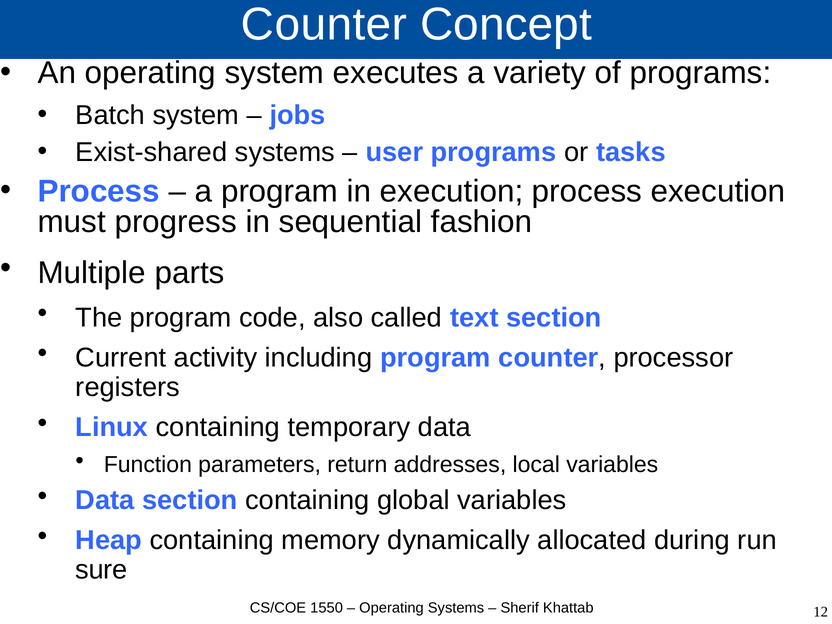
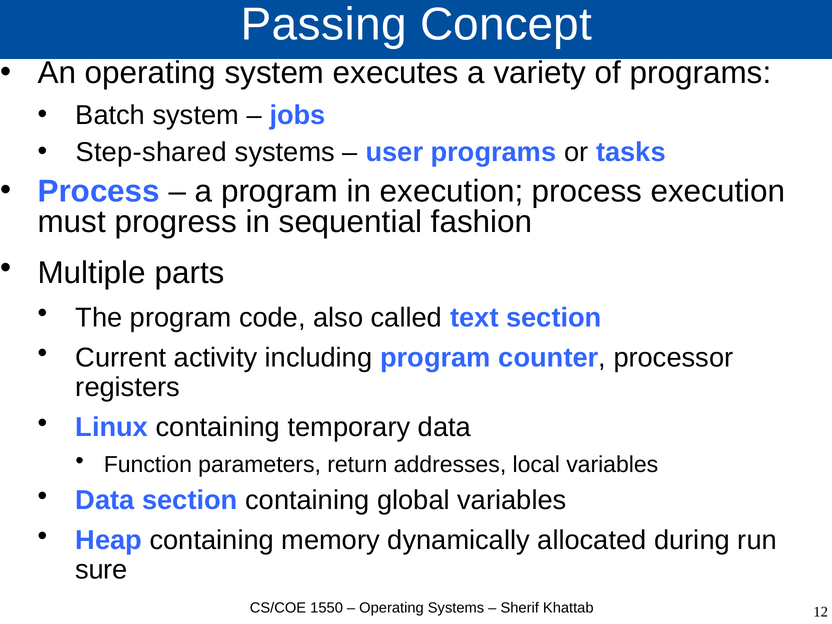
Counter: Counter -> Passing (324, 25)
Exist-shared: Exist-shared -> Step-shared (151, 152)
